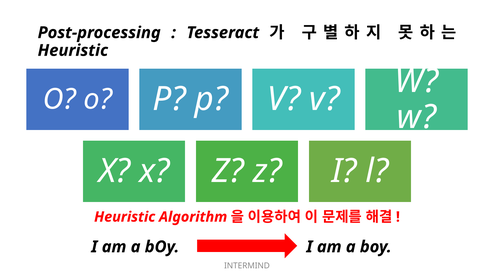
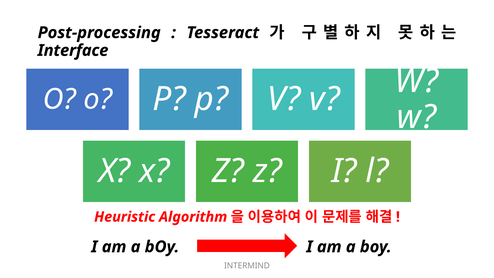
Heuristic: Heuristic -> Interface (73, 50)
